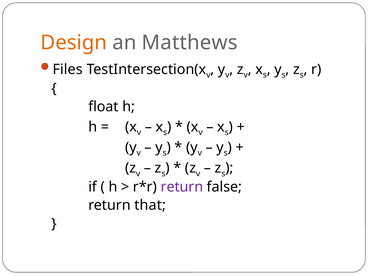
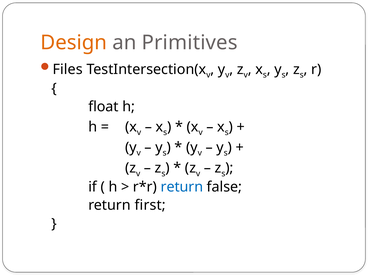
Matthews: Matthews -> Primitives (190, 43)
return colour: purple -> blue (182, 187)
that: that -> first (150, 205)
